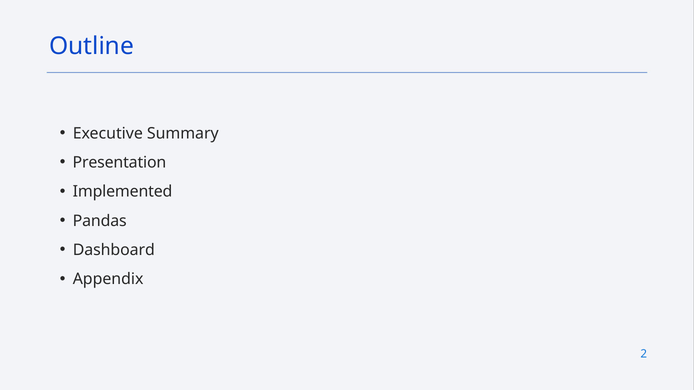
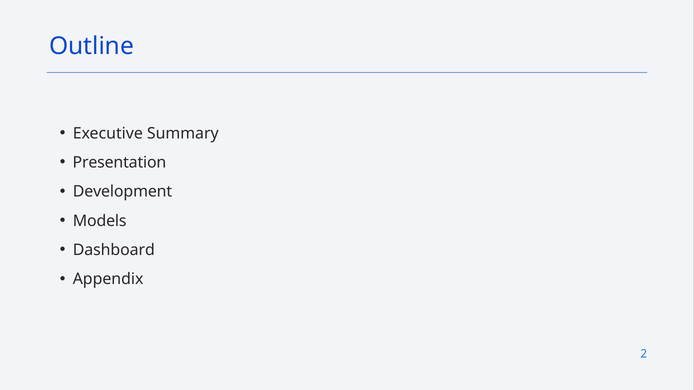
Implemented: Implemented -> Development (122, 192)
Pandas: Pandas -> Models (100, 221)
